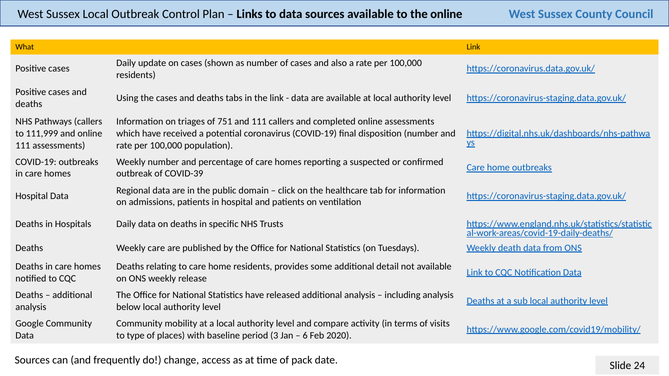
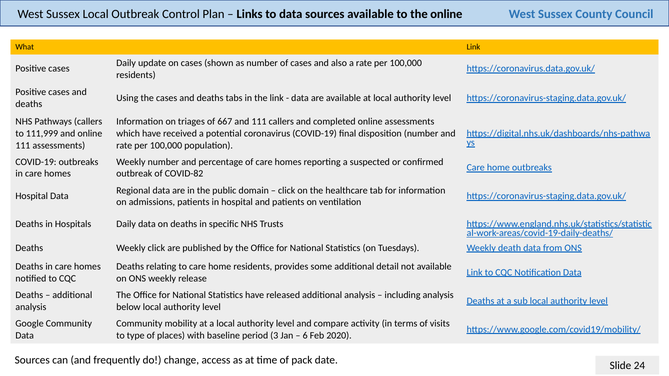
751: 751 -> 667 (225, 122)
COVID-39: COVID-39 -> COVID-82 (184, 174)
Weekly care: care -> click (156, 248)
